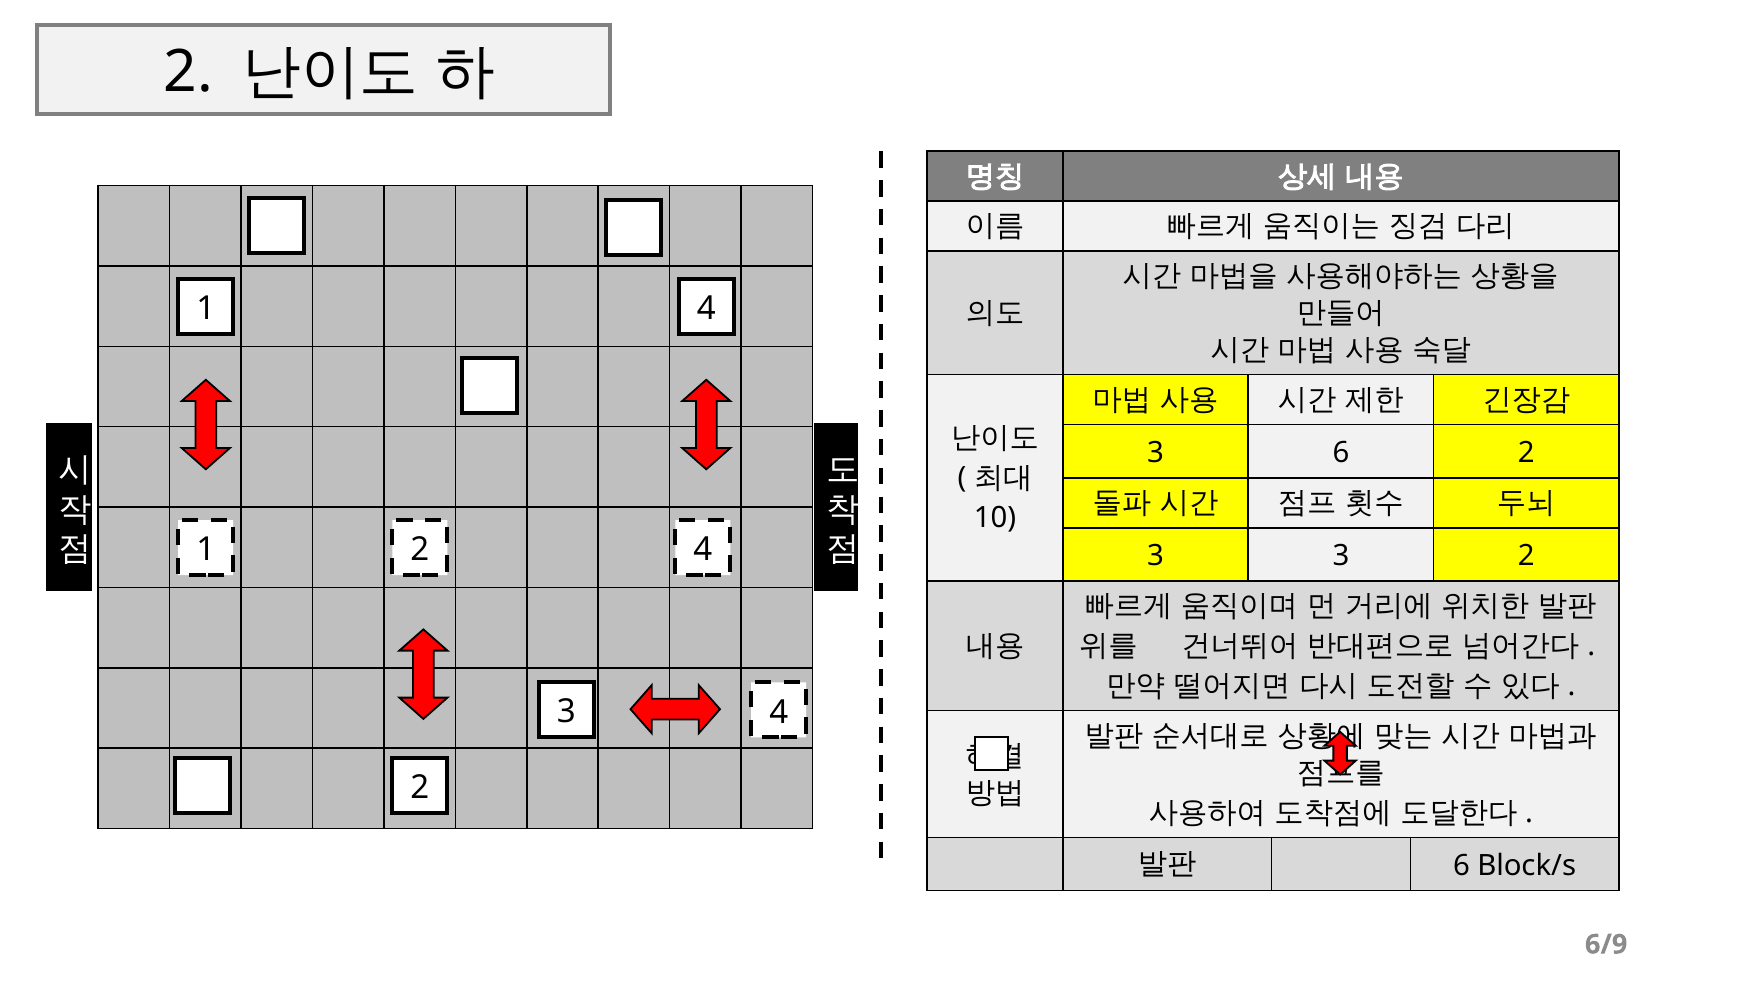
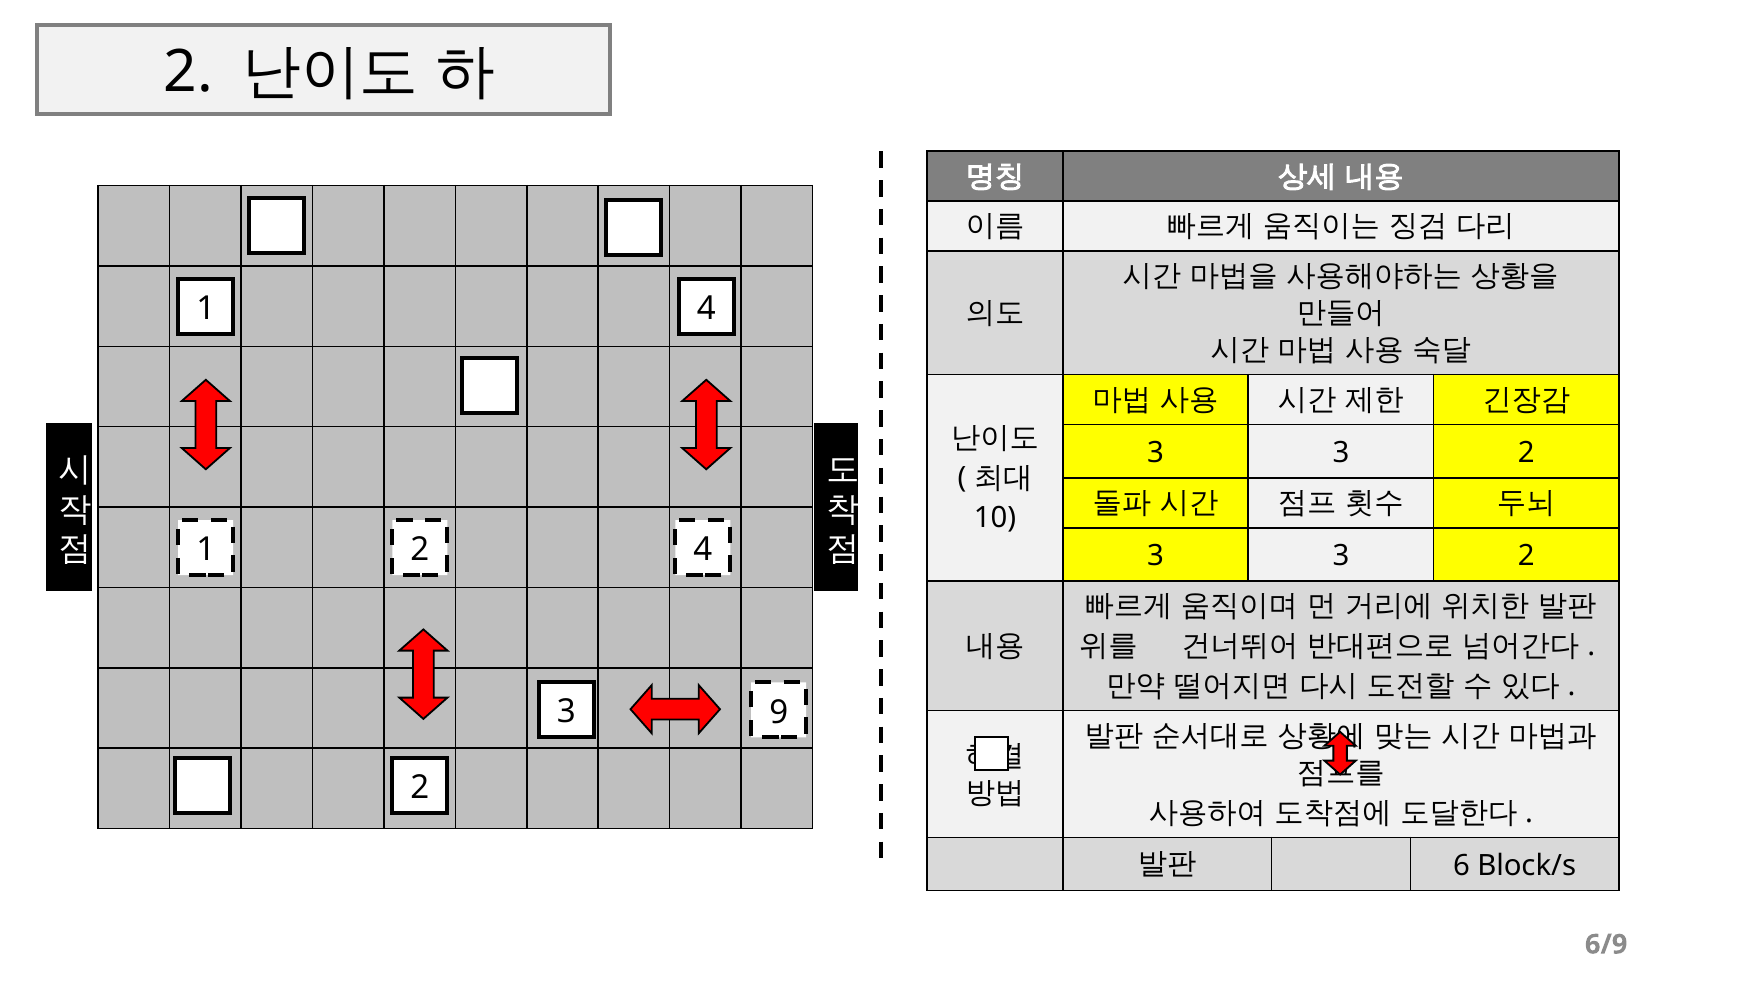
6: 6 -> 3 (1341, 453)
3 4: 4 -> 9 (779, 712)
